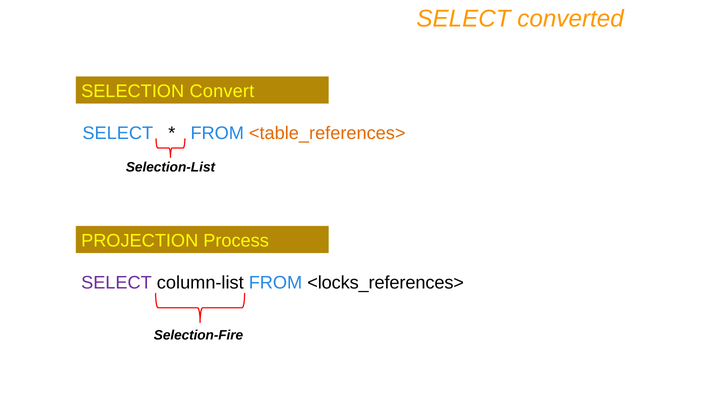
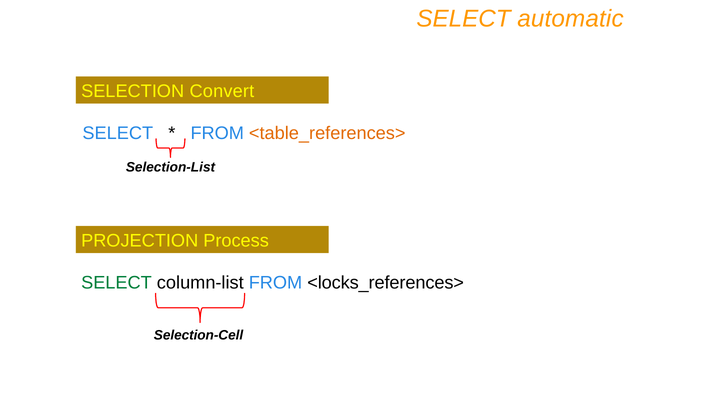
converted: converted -> automatic (570, 19)
SELECT colour: purple -> green (116, 283)
Selection-Fire: Selection-Fire -> Selection-Cell (199, 335)
